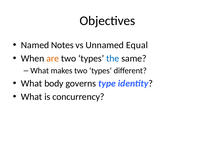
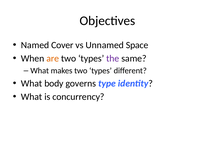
Notes: Notes -> Cover (62, 45)
Equal: Equal -> Space (137, 45)
the colour: blue -> purple (113, 59)
